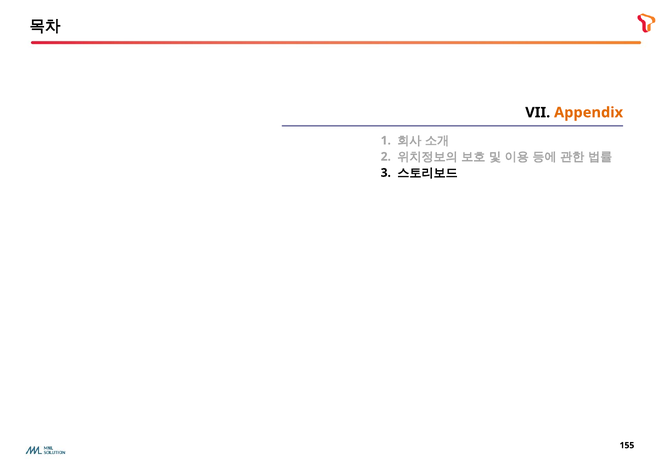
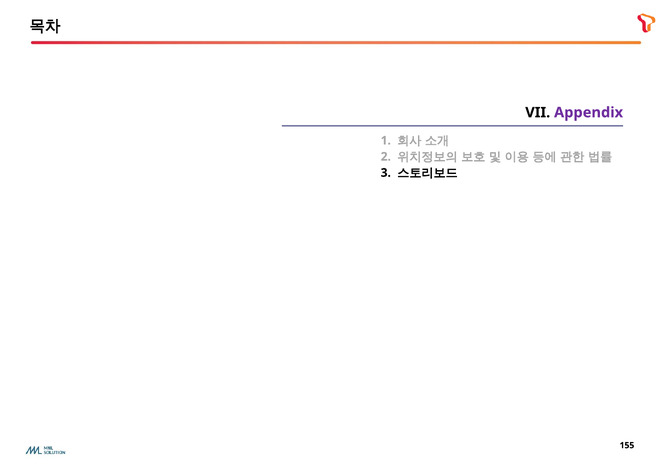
Appendix colour: orange -> purple (589, 113)
